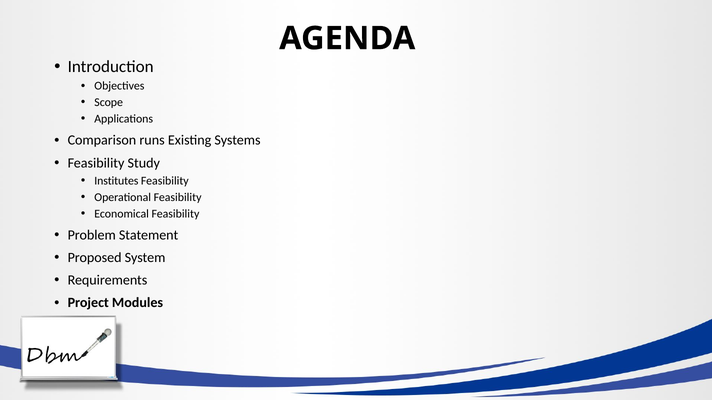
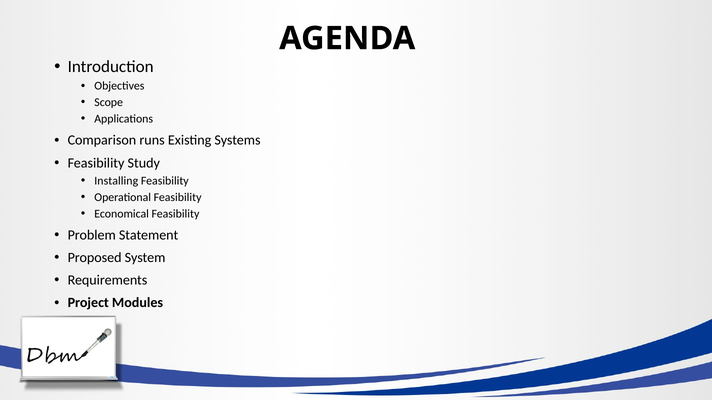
Institutes: Institutes -> Installing (116, 181)
